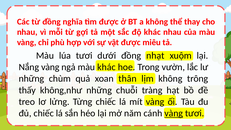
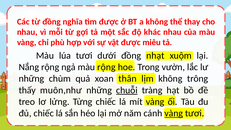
Nắng vàng: vàng -> rộng (50, 67)
màu khác: khác -> rộng (106, 67)
không,như: không,như -> muôn,như (61, 90)
chuỗi underline: none -> present (127, 90)
